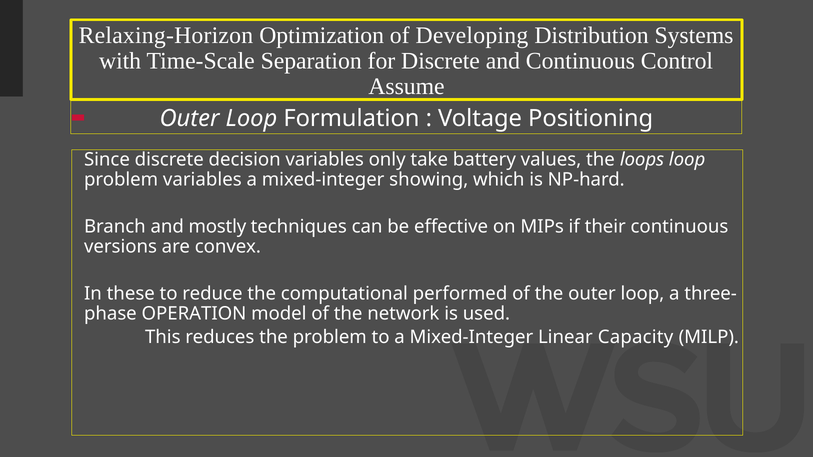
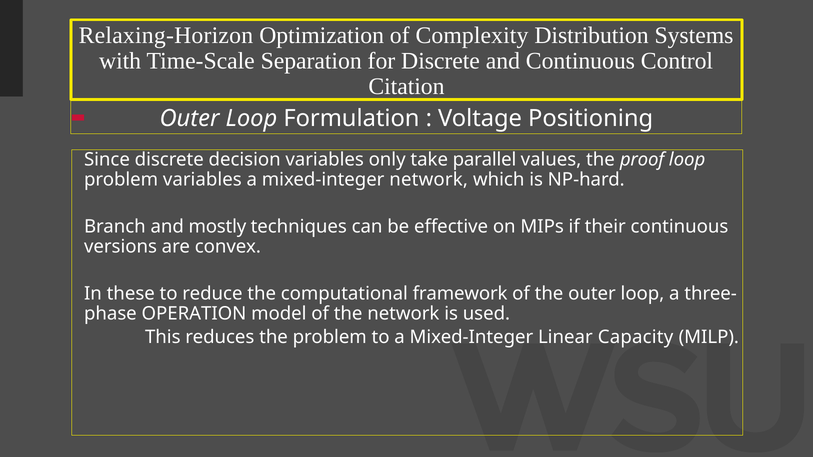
Developing: Developing -> Complexity (472, 35)
Assume: Assume -> Citation (406, 87)
battery: battery -> parallel (484, 160)
loops: loops -> proof (642, 160)
mixed-integer showing: showing -> network (429, 180)
performed: performed -> framework (460, 294)
